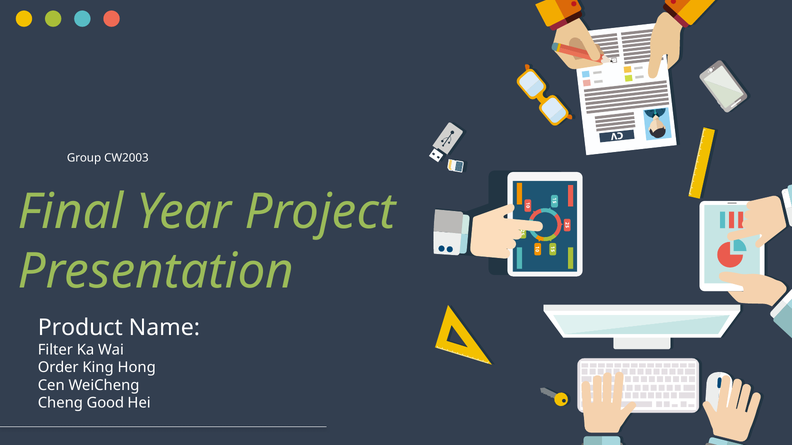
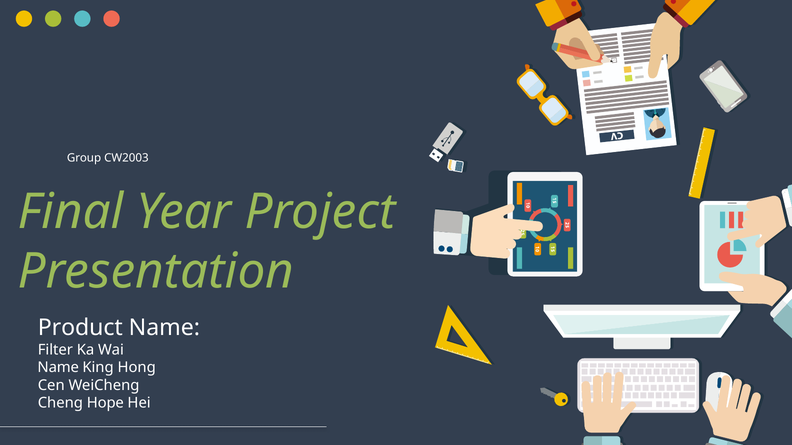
Order: Order -> Name (58, 368)
Good: Good -> Hope (105, 404)
